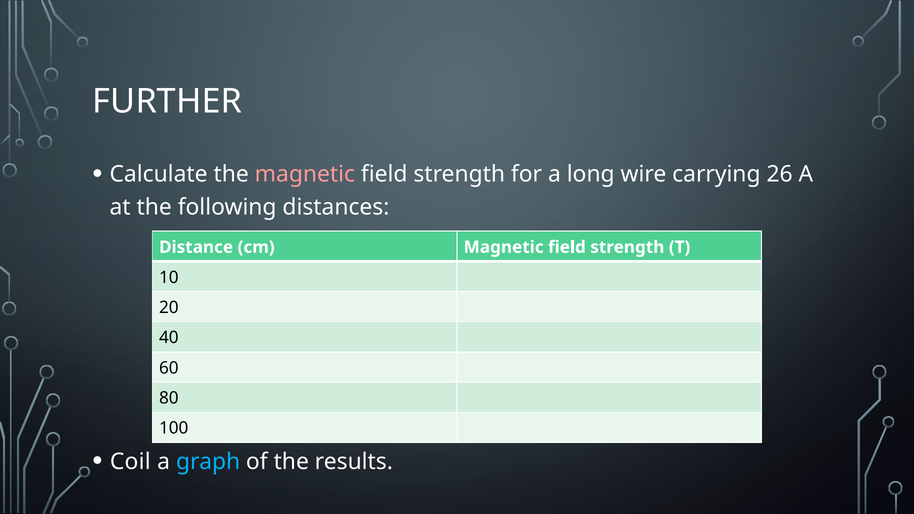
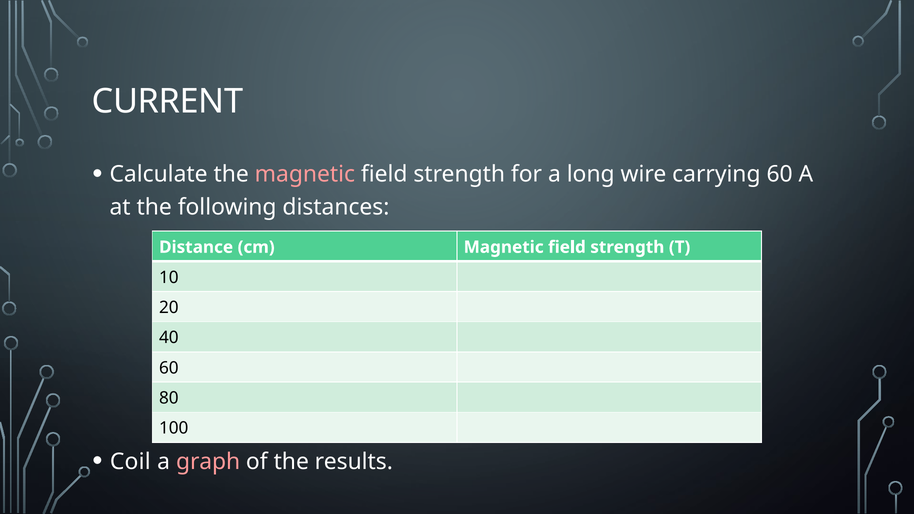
FURTHER: FURTHER -> CURRENT (167, 102)
carrying 26: 26 -> 60 (780, 174)
graph colour: light blue -> pink (208, 462)
